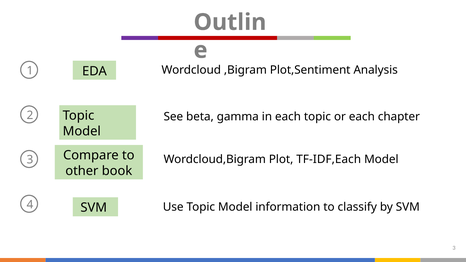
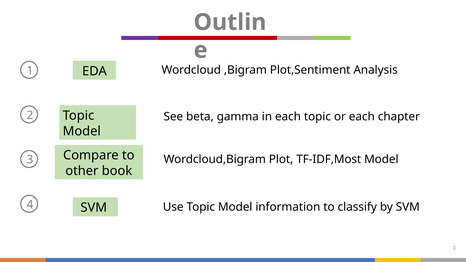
TF-IDF,Each: TF-IDF,Each -> TF-IDF,Most (329, 159)
